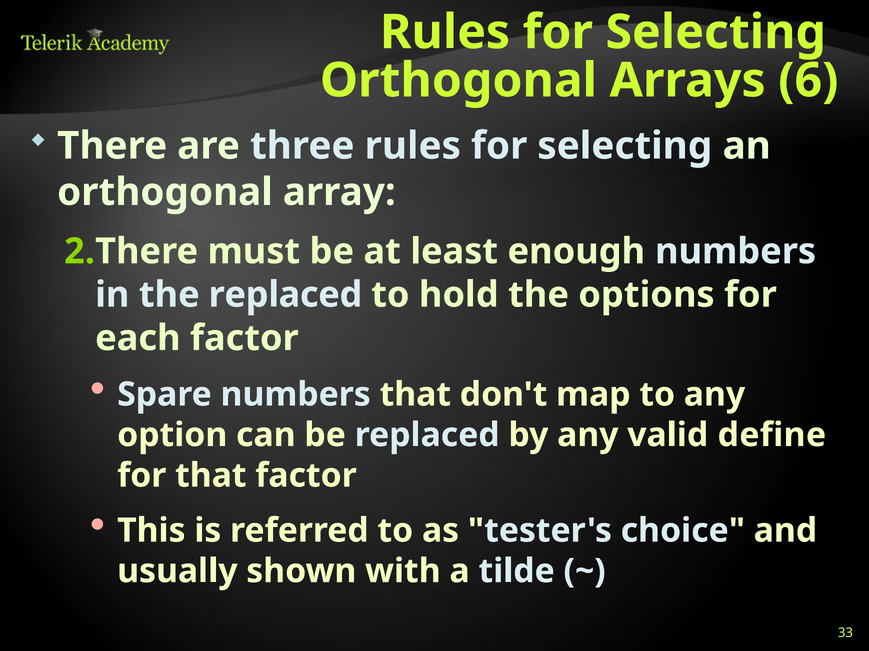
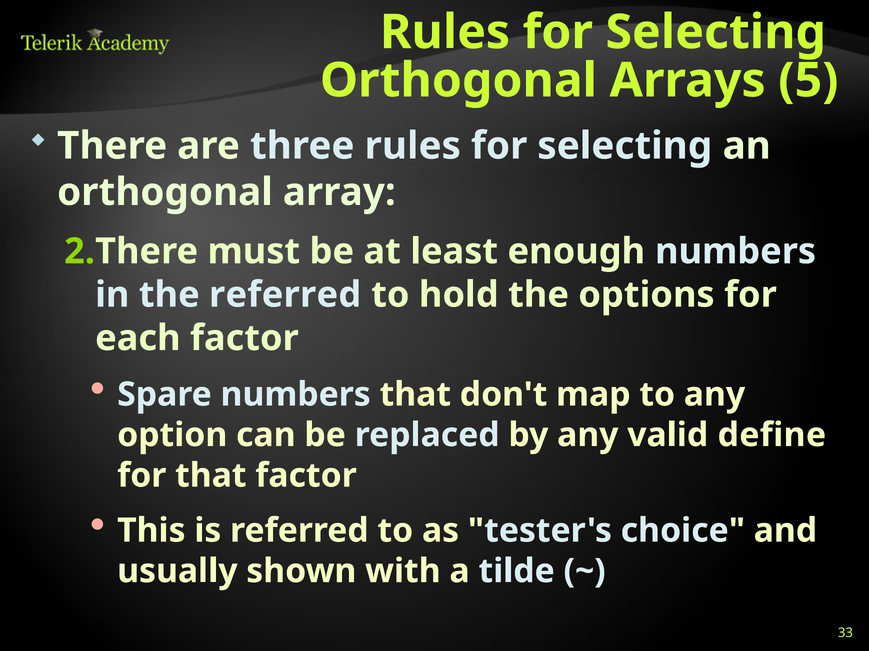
6: 6 -> 5 (808, 81)
the replaced: replaced -> referred (285, 295)
